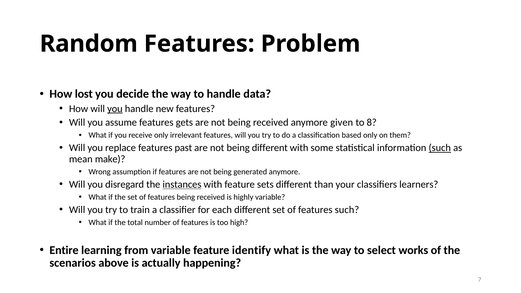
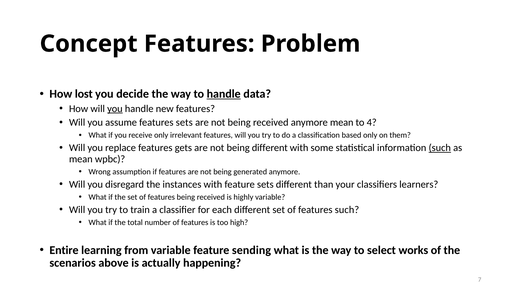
Random: Random -> Concept (89, 44)
handle underline: none -> present (224, 94)
features gets: gets -> sets (184, 123)
anymore given: given -> mean (342, 123)
8: 8 -> 4 (372, 123)
past: past -> gets (183, 148)
make: make -> wpbc (110, 159)
instances underline: present -> none (182, 184)
identify: identify -> sending (252, 250)
